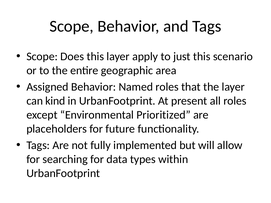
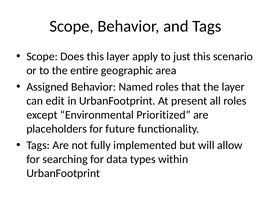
kind: kind -> edit (55, 101)
